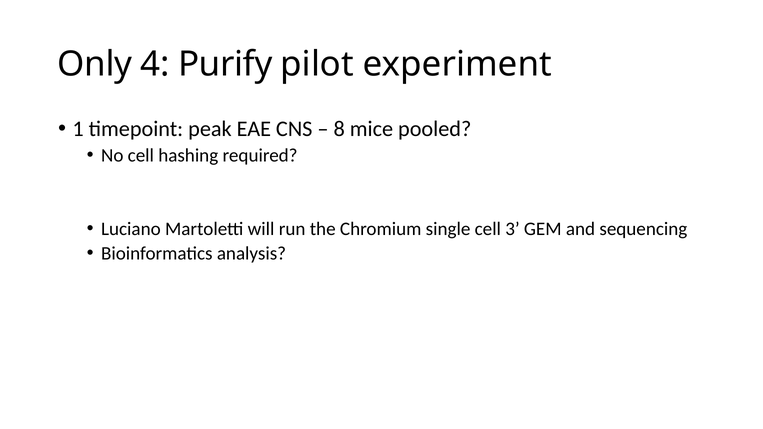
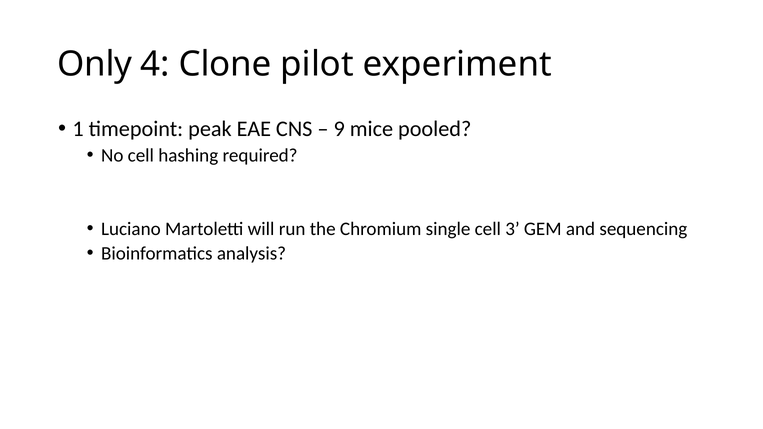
Purify: Purify -> Clone (225, 64)
8: 8 -> 9 (339, 129)
